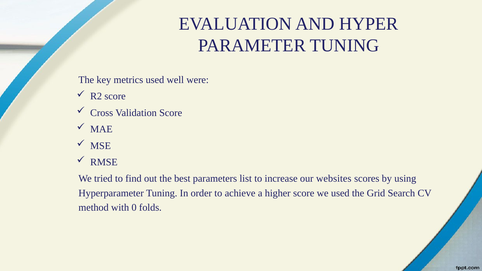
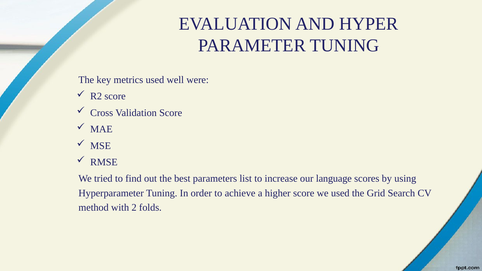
websites: websites -> language (334, 179)
0: 0 -> 2 (134, 208)
